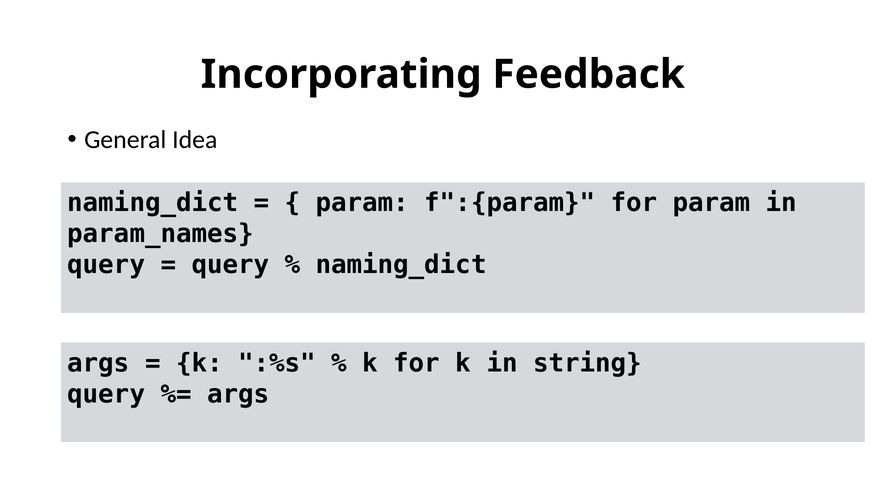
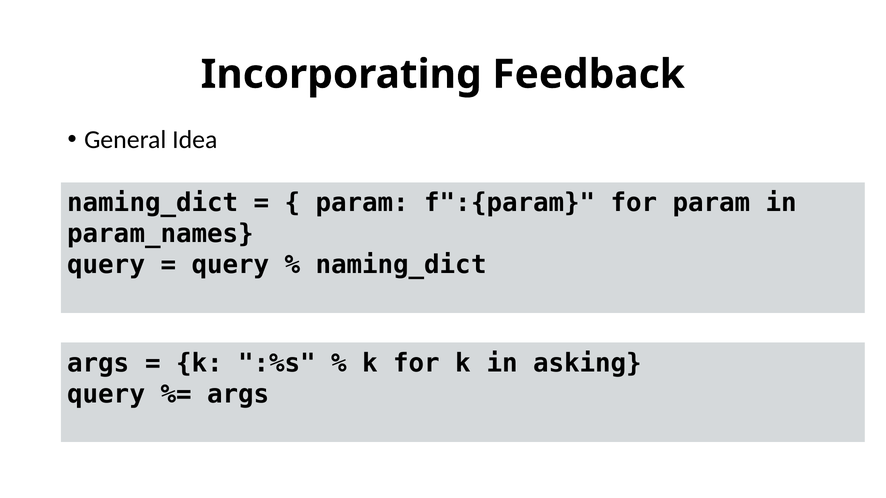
string: string -> asking (587, 363)
